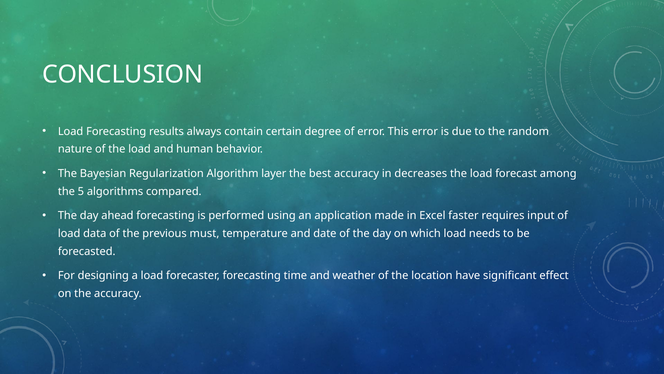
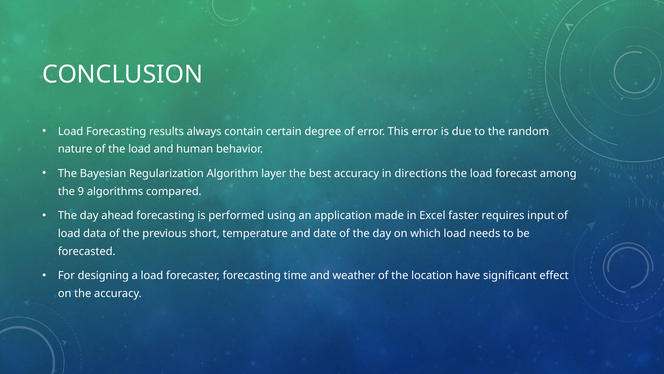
decreases: decreases -> directions (421, 173)
5: 5 -> 9 (81, 191)
must: must -> short (205, 233)
